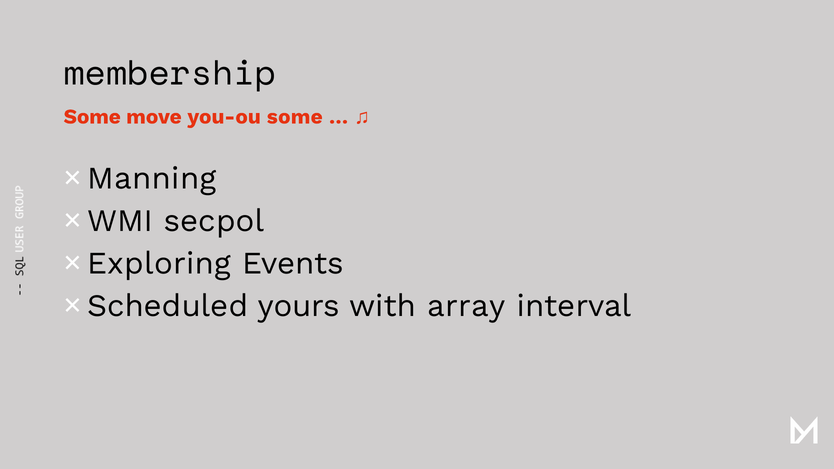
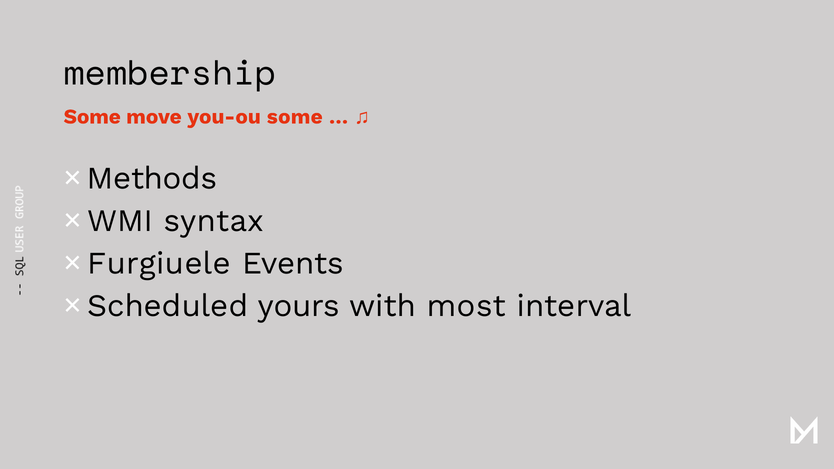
Manning: Manning -> Methods (152, 178)
secpol: secpol -> syntax (214, 221)
Exploring: Exploring -> Furgiuele (159, 263)
array: array -> most (466, 306)
